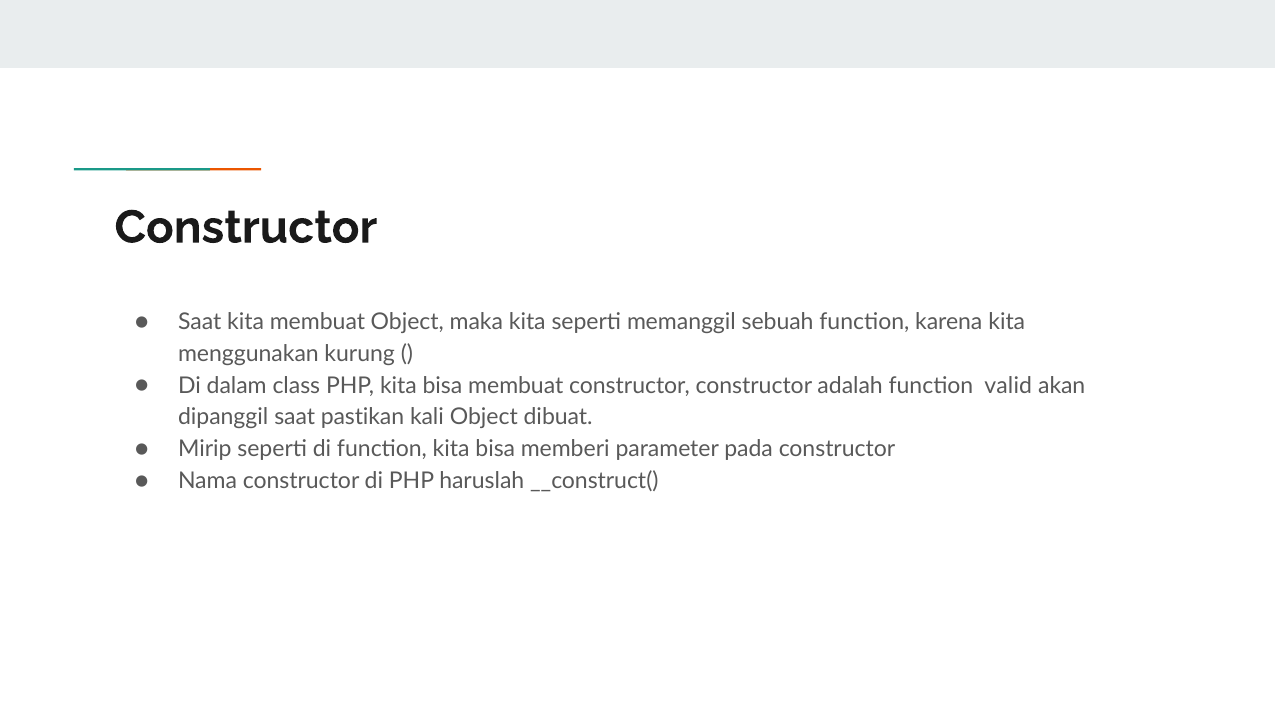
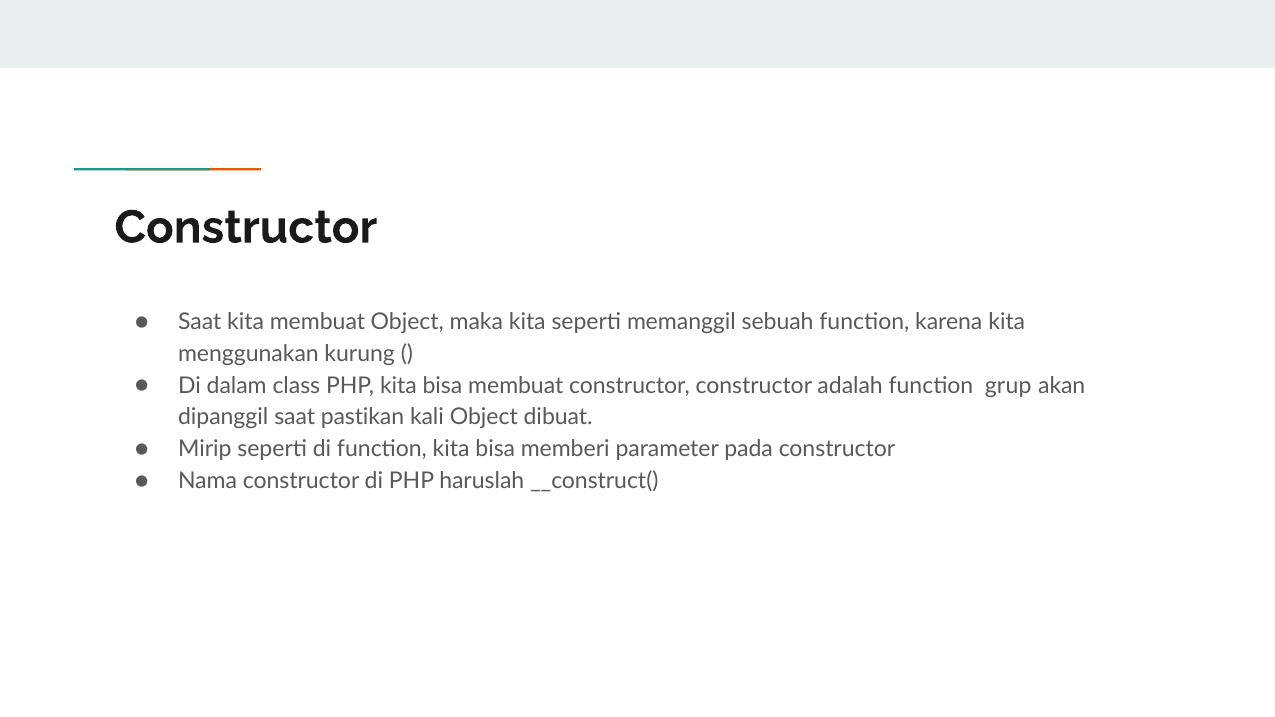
valid: valid -> grup (1008, 386)
